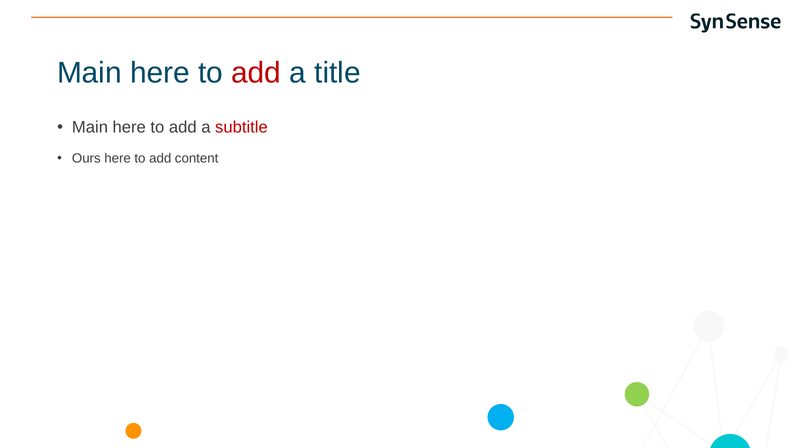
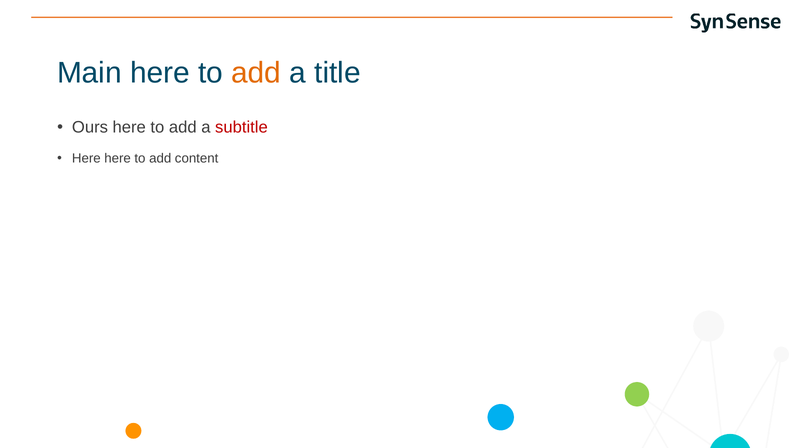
add colour: red -> orange (256, 73)
Main: Main -> Ours (90, 127)
Ours: Ours -> Here (86, 159)
